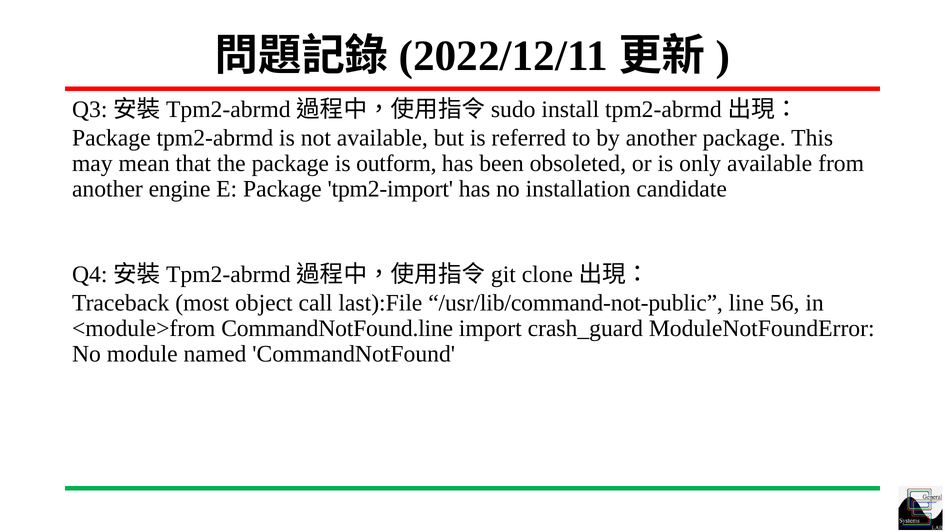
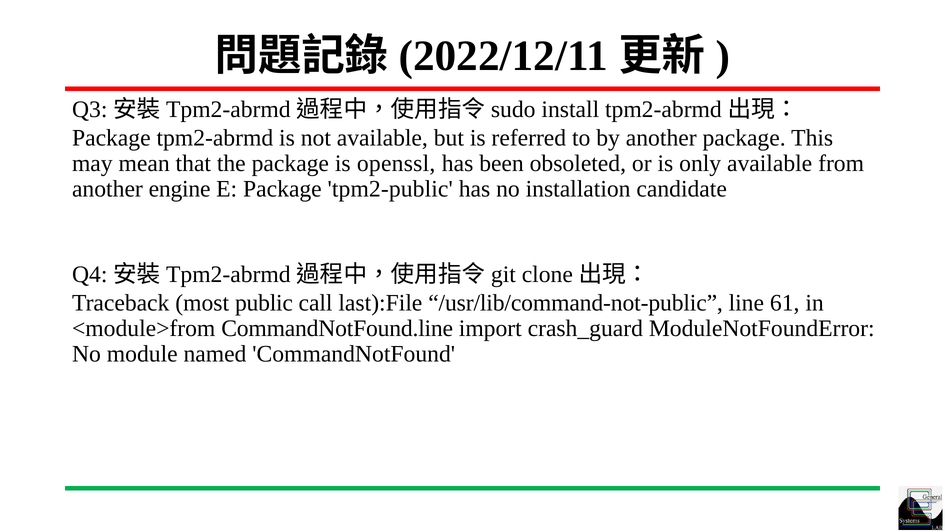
outform: outform -> openssl (396, 163)
tpm2-import: tpm2-import -> tpm2-public (390, 189)
object: object -> public (264, 303)
56: 56 -> 61 (785, 303)
